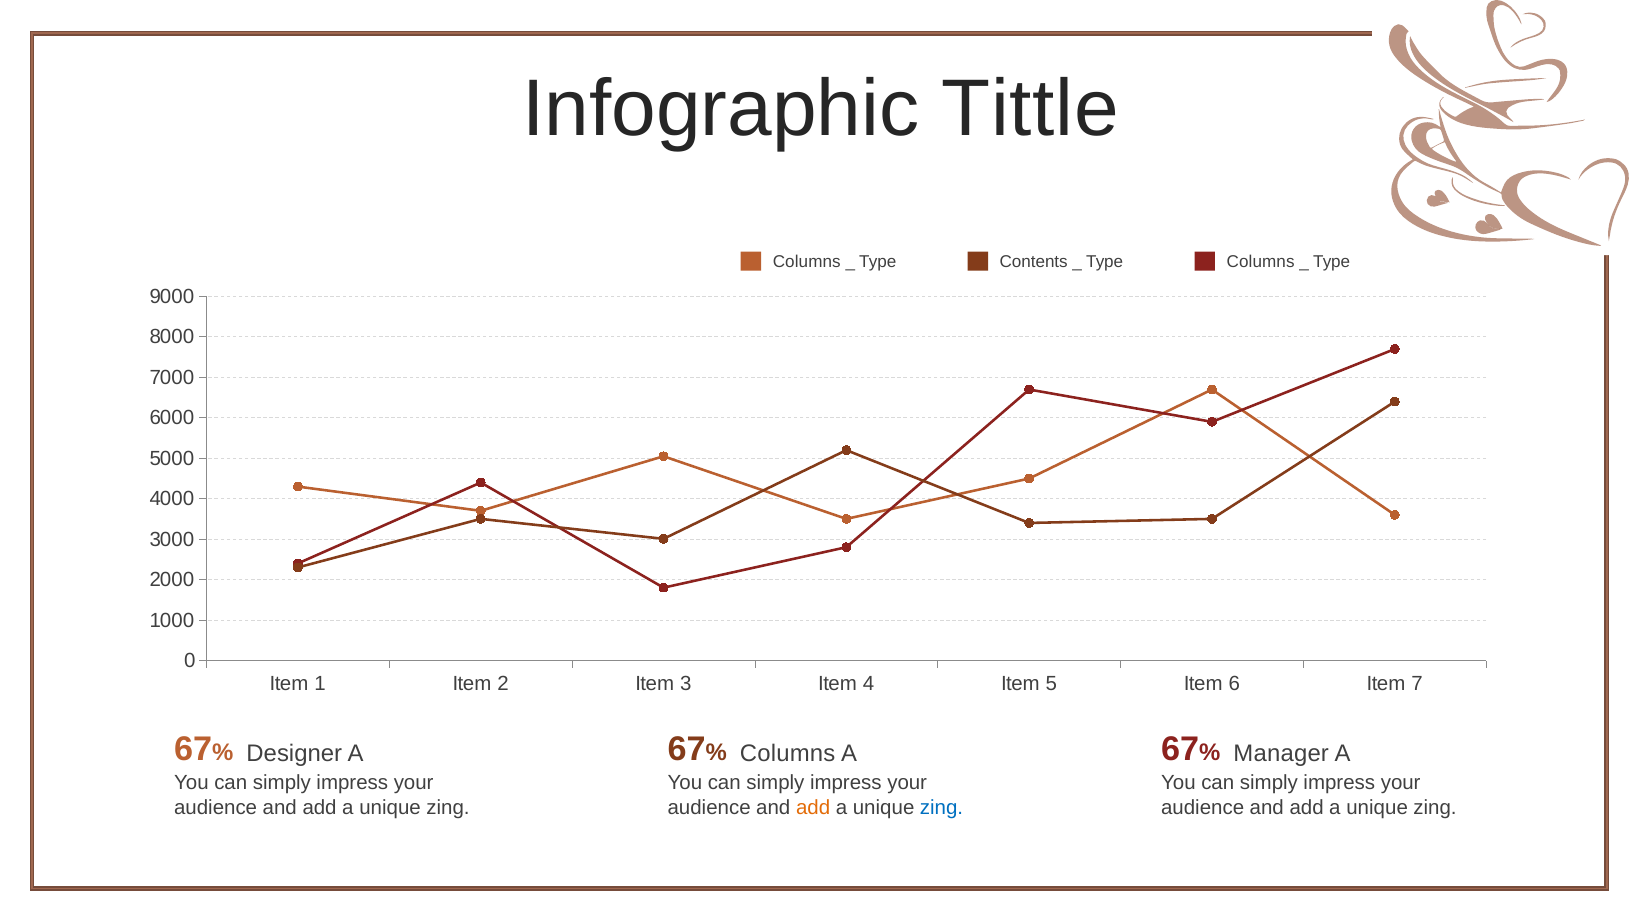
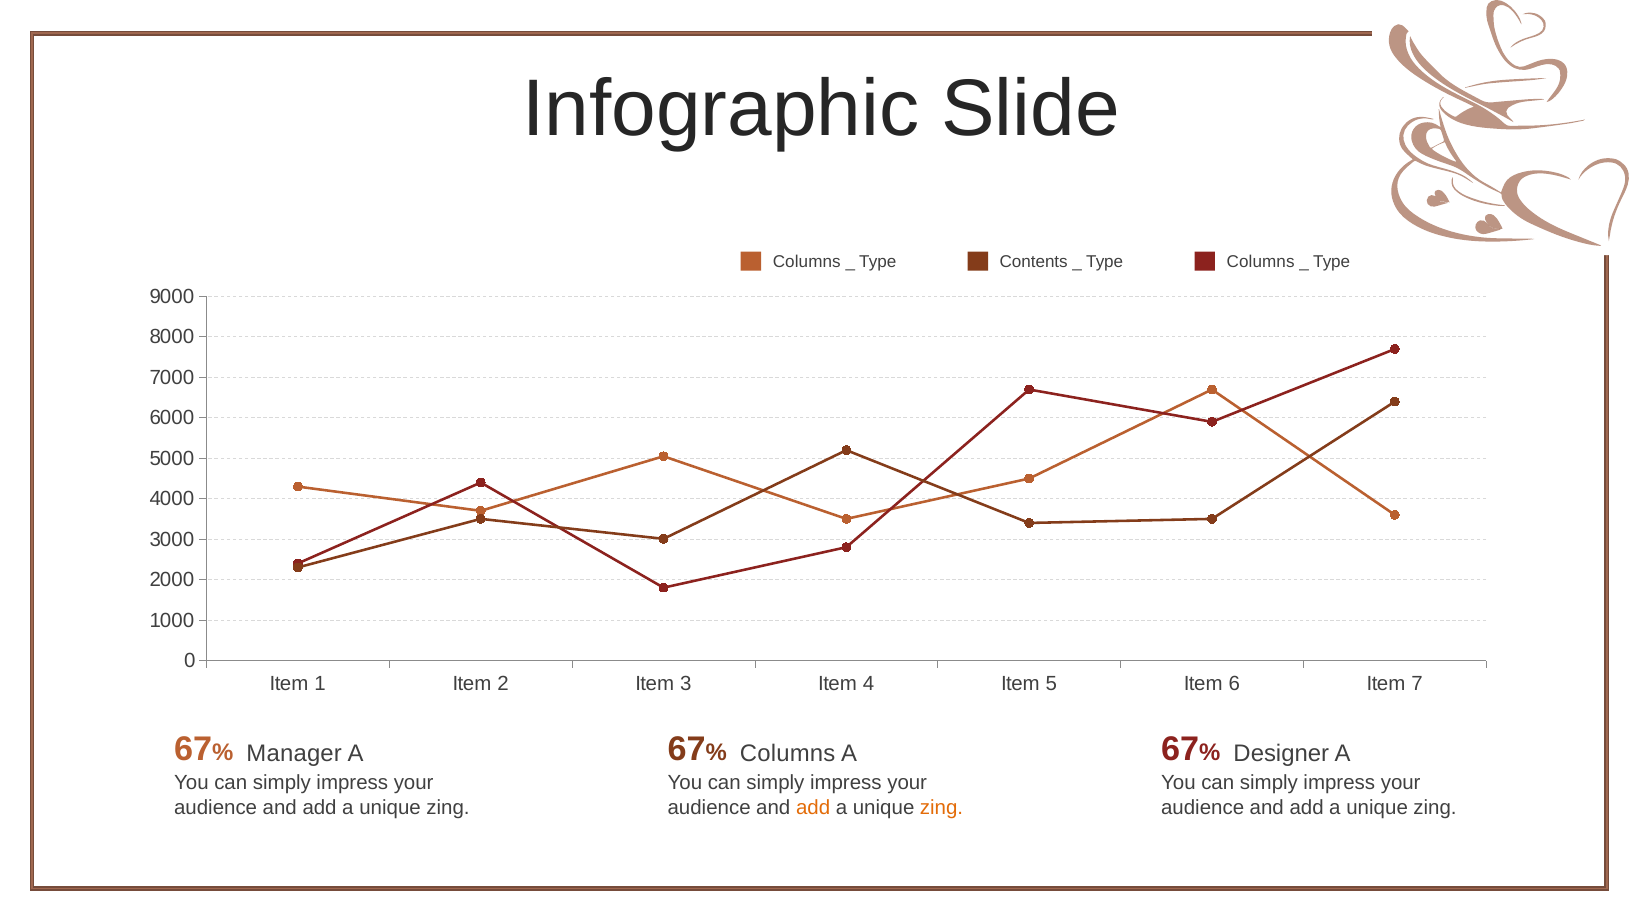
Tittle: Tittle -> Slide (1031, 109)
Designer: Designer -> Manager (294, 754)
Manager: Manager -> Designer (1281, 754)
zing colour: blue -> orange (942, 807)
